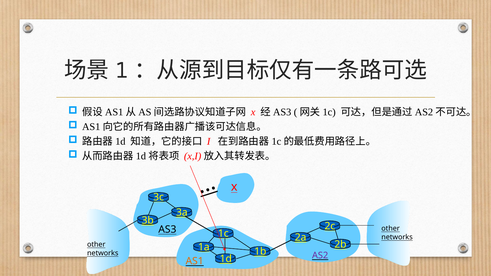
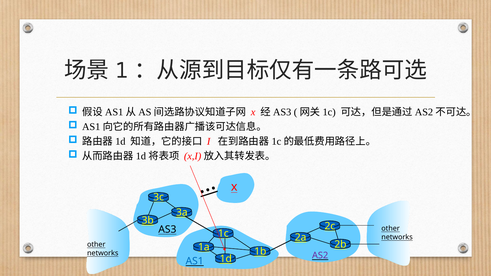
AS1 colour: orange -> blue (195, 261)
